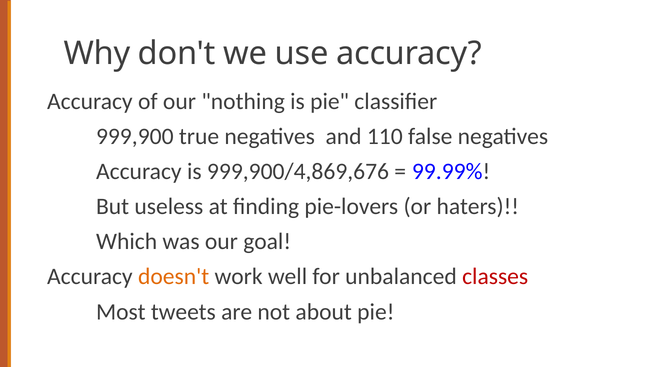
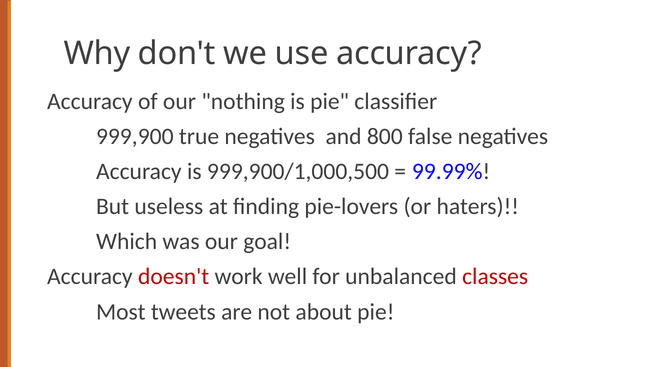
110: 110 -> 800 (385, 137)
999,900/4,869,676: 999,900/4,869,676 -> 999,900/1,000,500 (298, 172)
doesn't colour: orange -> red (174, 277)
